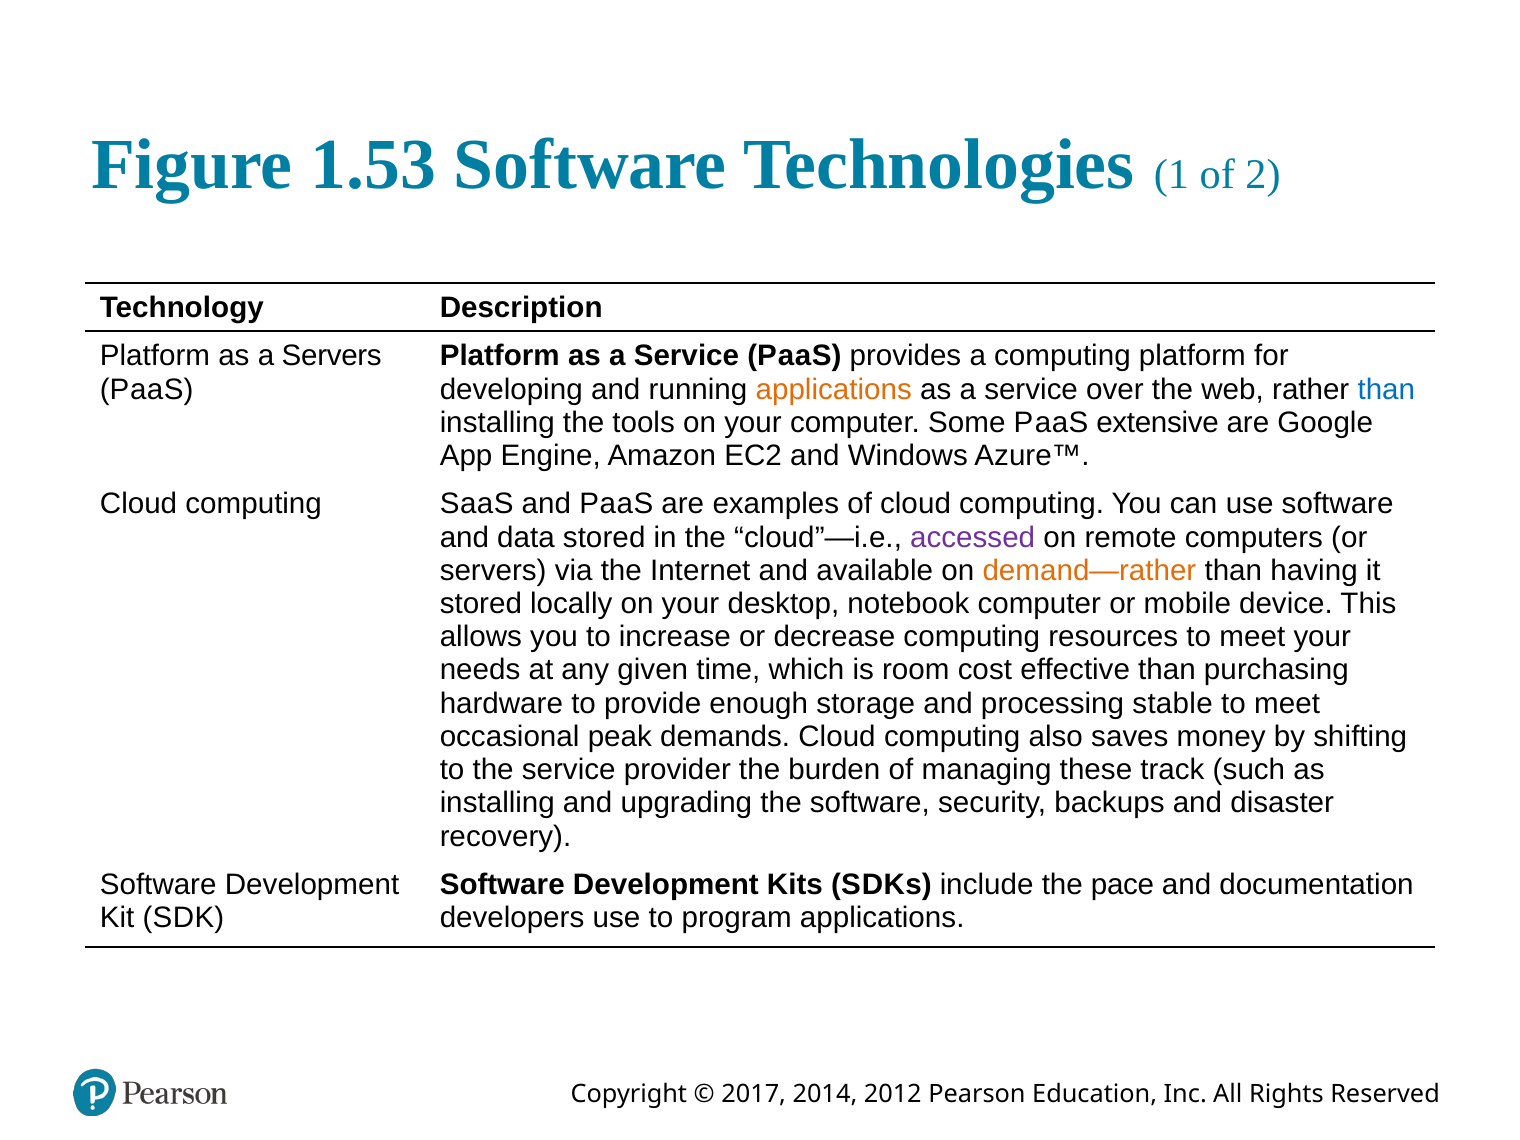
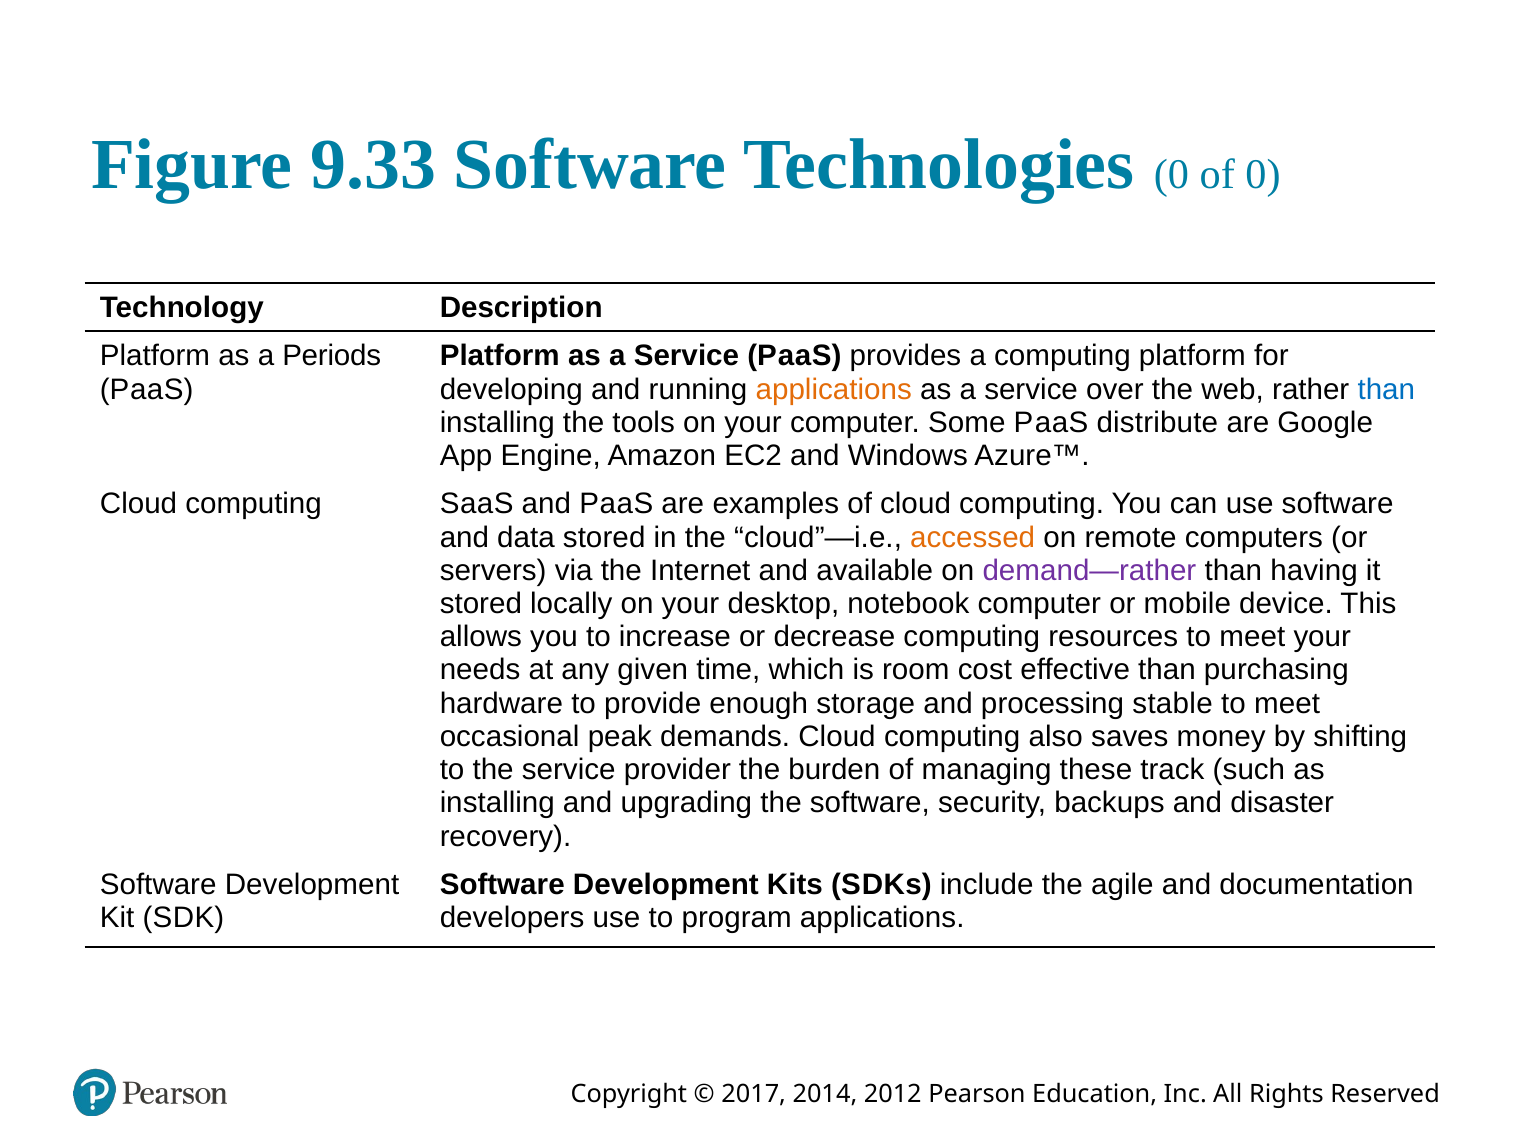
1.53: 1.53 -> 9.33 (373, 165)
Technologies 1: 1 -> 0 (1172, 175)
of 2: 2 -> 0 (1263, 175)
a Servers: Servers -> Periods (332, 356)
extensive: extensive -> distribute (1157, 422)
accessed colour: purple -> orange (973, 537)
demand—rather colour: orange -> purple (1089, 571)
pace: pace -> agile (1122, 885)
